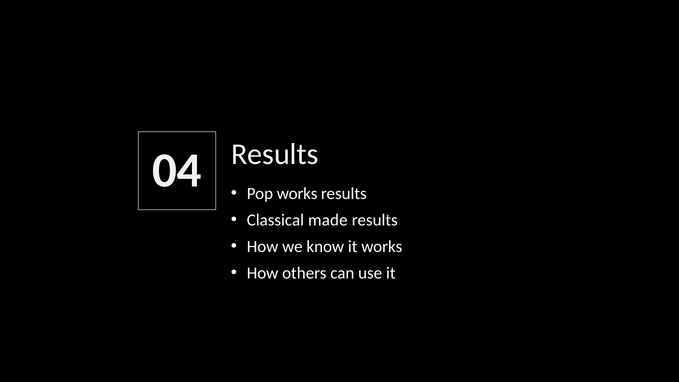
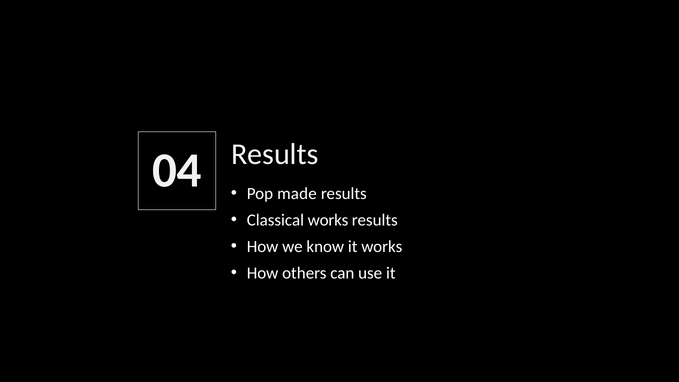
Pop works: works -> made (297, 194)
Classical made: made -> works (328, 220)
